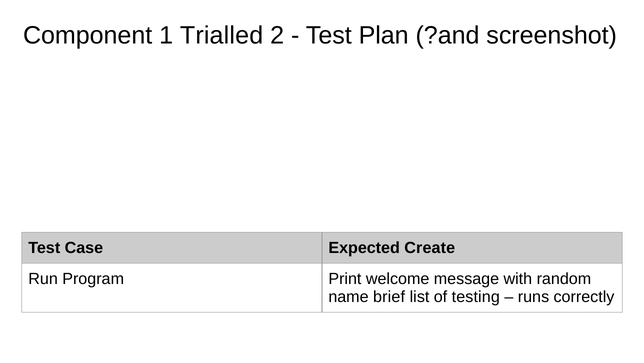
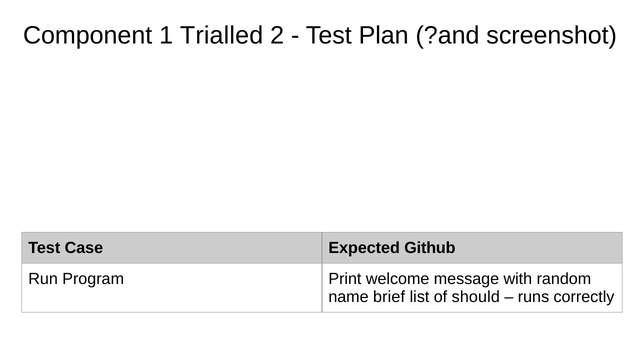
Create: Create -> Github (430, 248)
testing: testing -> should (476, 296)
